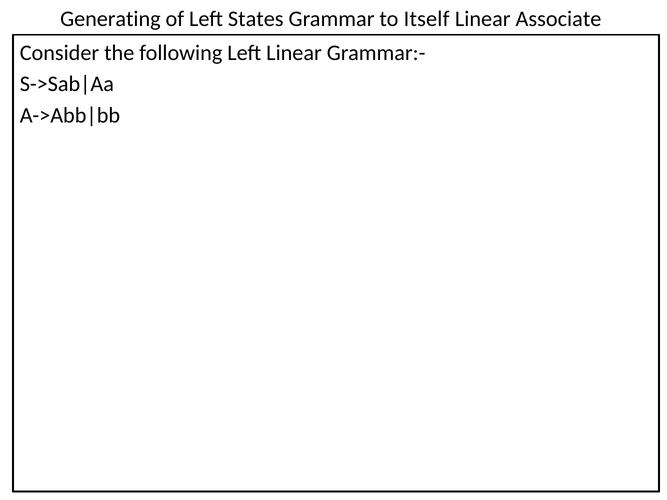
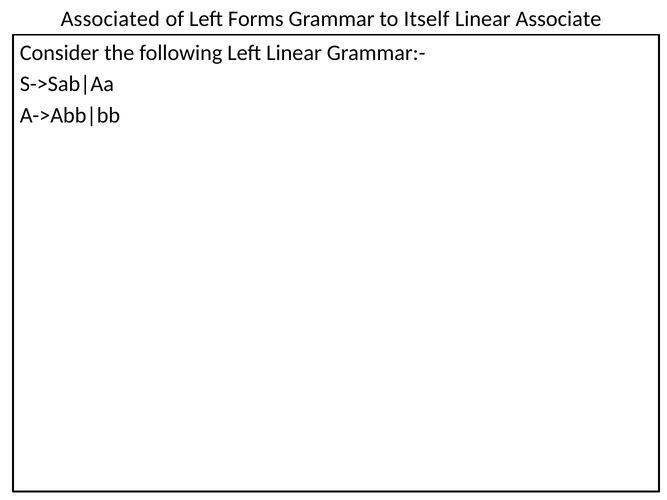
Generating: Generating -> Associated (110, 19)
States: States -> Forms (256, 19)
